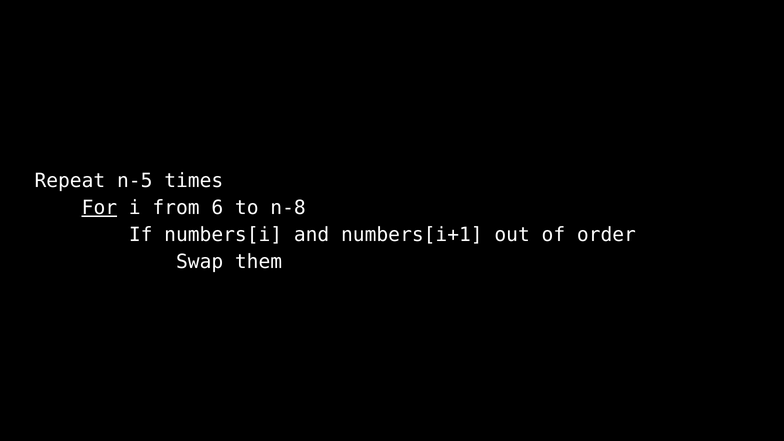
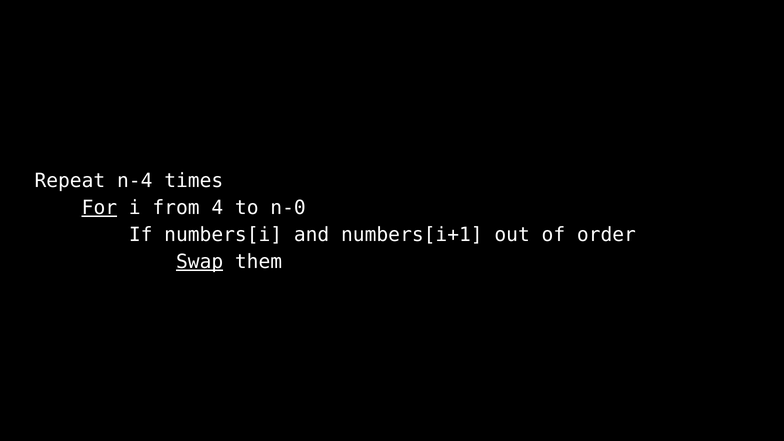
n-5: n-5 -> n-4 (135, 181)
6: 6 -> 4 (217, 208)
n-8: n-8 -> n-0 (288, 208)
Swap underline: none -> present (200, 262)
